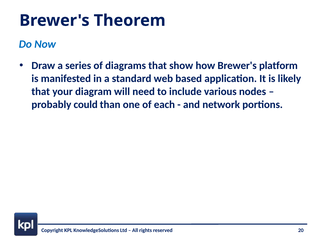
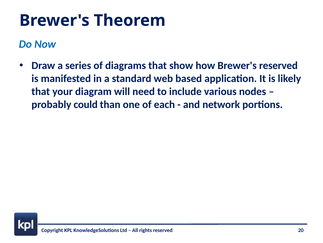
Brewer's platform: platform -> reserved (278, 65)
